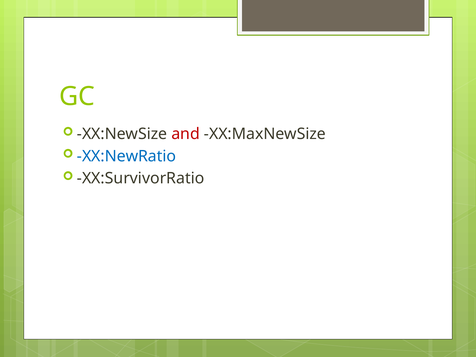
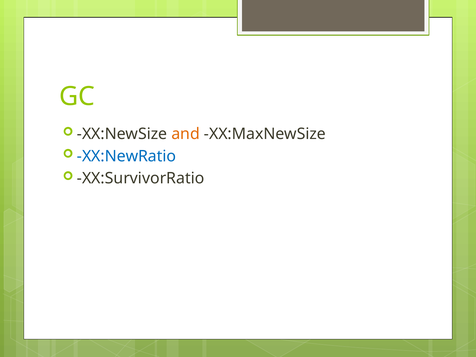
and colour: red -> orange (186, 134)
